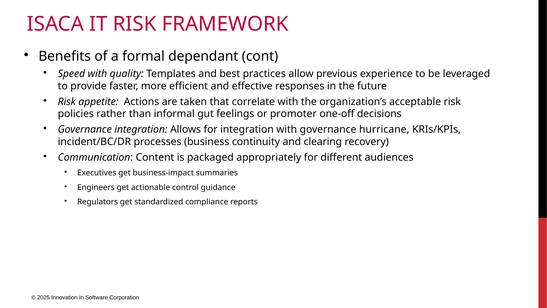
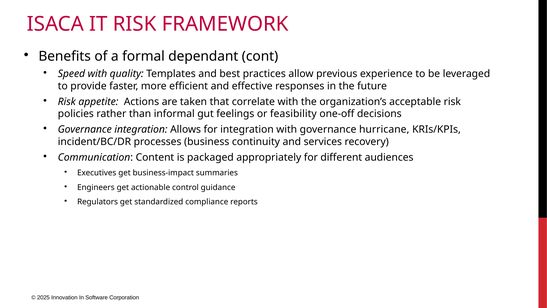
promoter: promoter -> feasibility (293, 114)
clearing: clearing -> services (323, 142)
